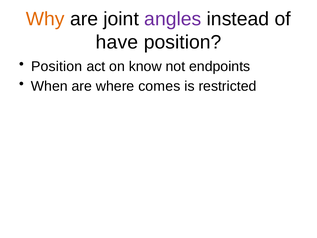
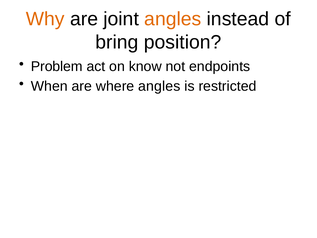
angles colour: purple -> orange (173, 19)
have: have -> bring (117, 42)
Position: Position -> Problem (57, 67)
where comes: comes -> angles (159, 86)
